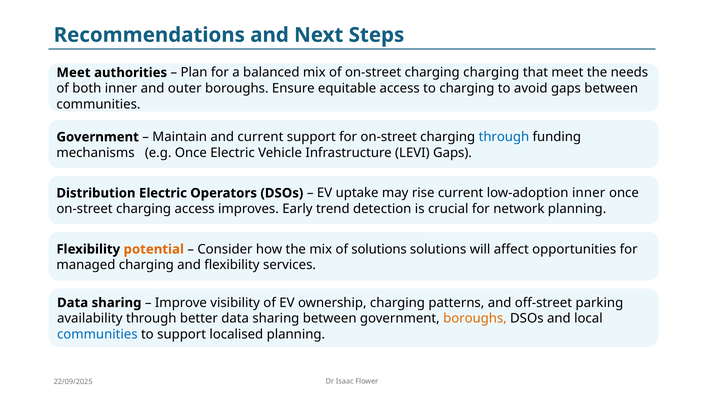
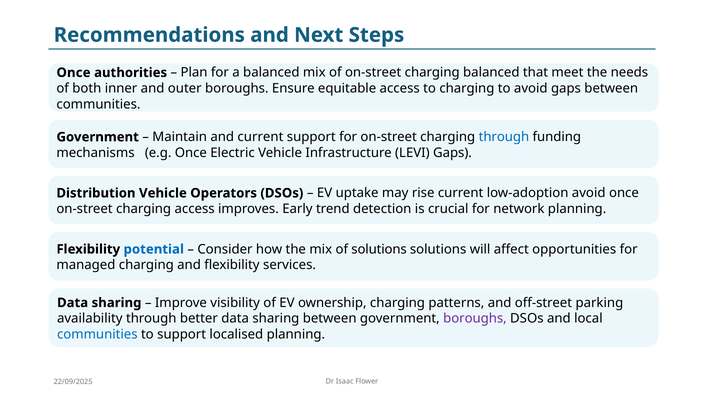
Meet: Meet -> Once (73, 73)
charging charging: charging -> balanced (491, 73)
Distribution Electric: Electric -> Vehicle (163, 193)
low-adoption inner: inner -> avoid (589, 193)
potential colour: orange -> blue (154, 249)
boroughs colour: orange -> purple (475, 319)
